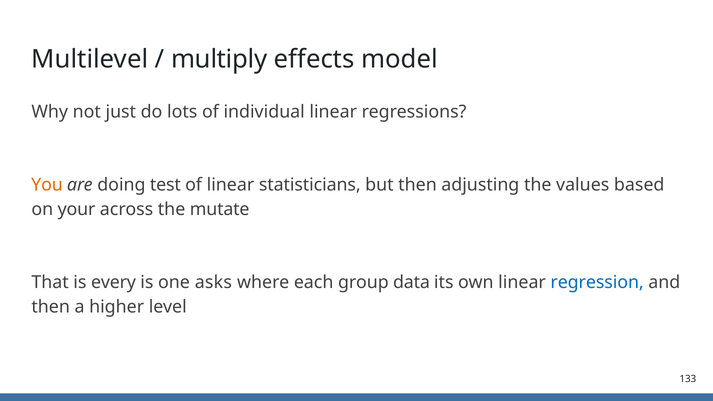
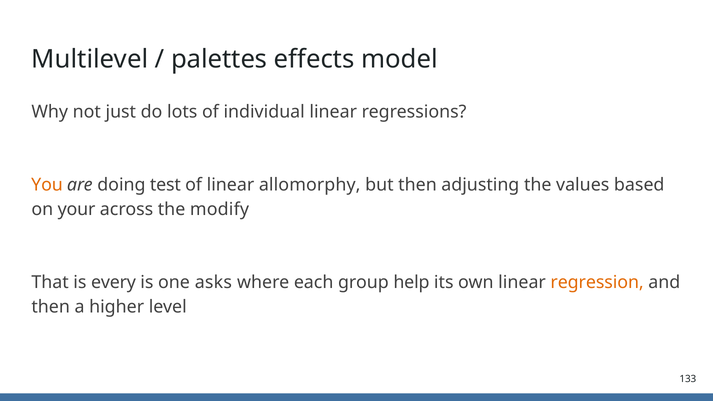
multiply: multiply -> palettes (219, 59)
statisticians: statisticians -> allomorphy (310, 185)
mutate: mutate -> modify (219, 210)
data: data -> help (411, 283)
regression colour: blue -> orange (597, 283)
